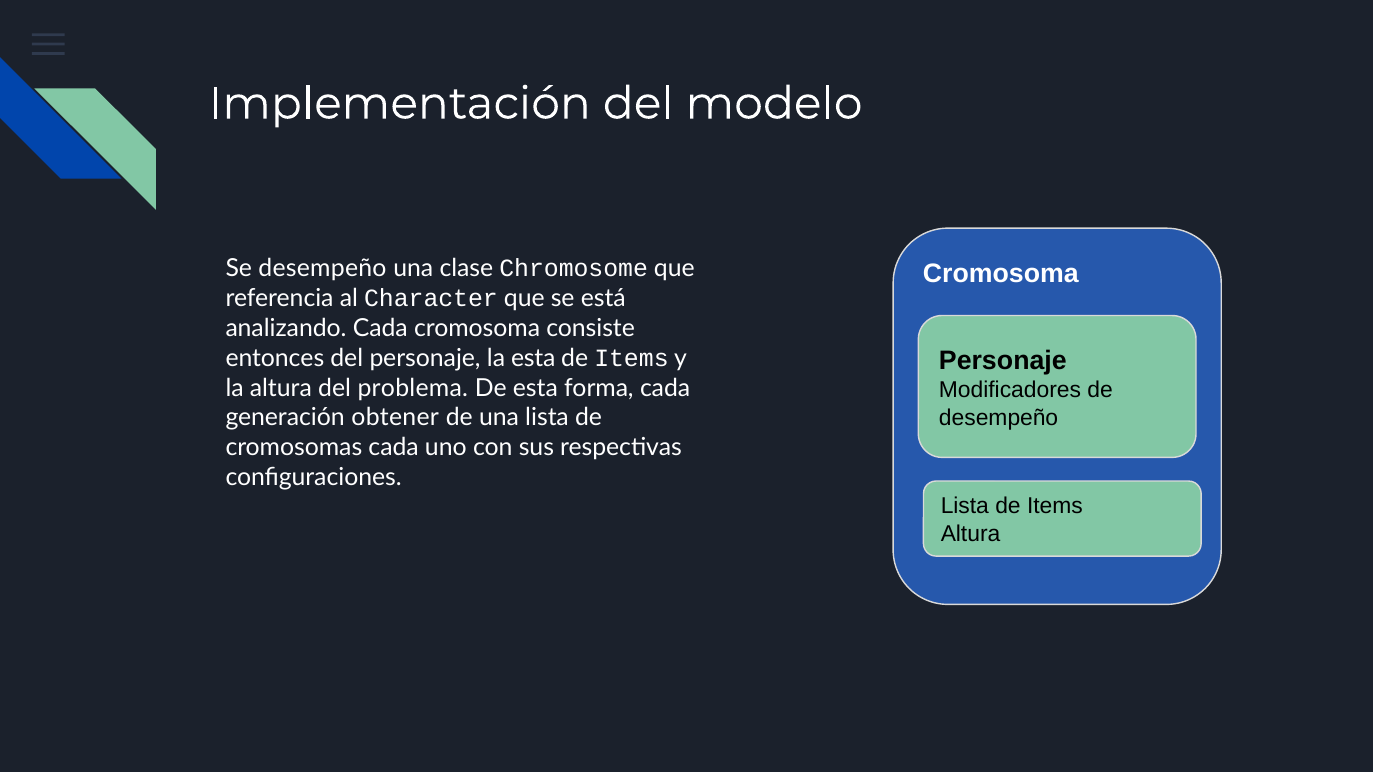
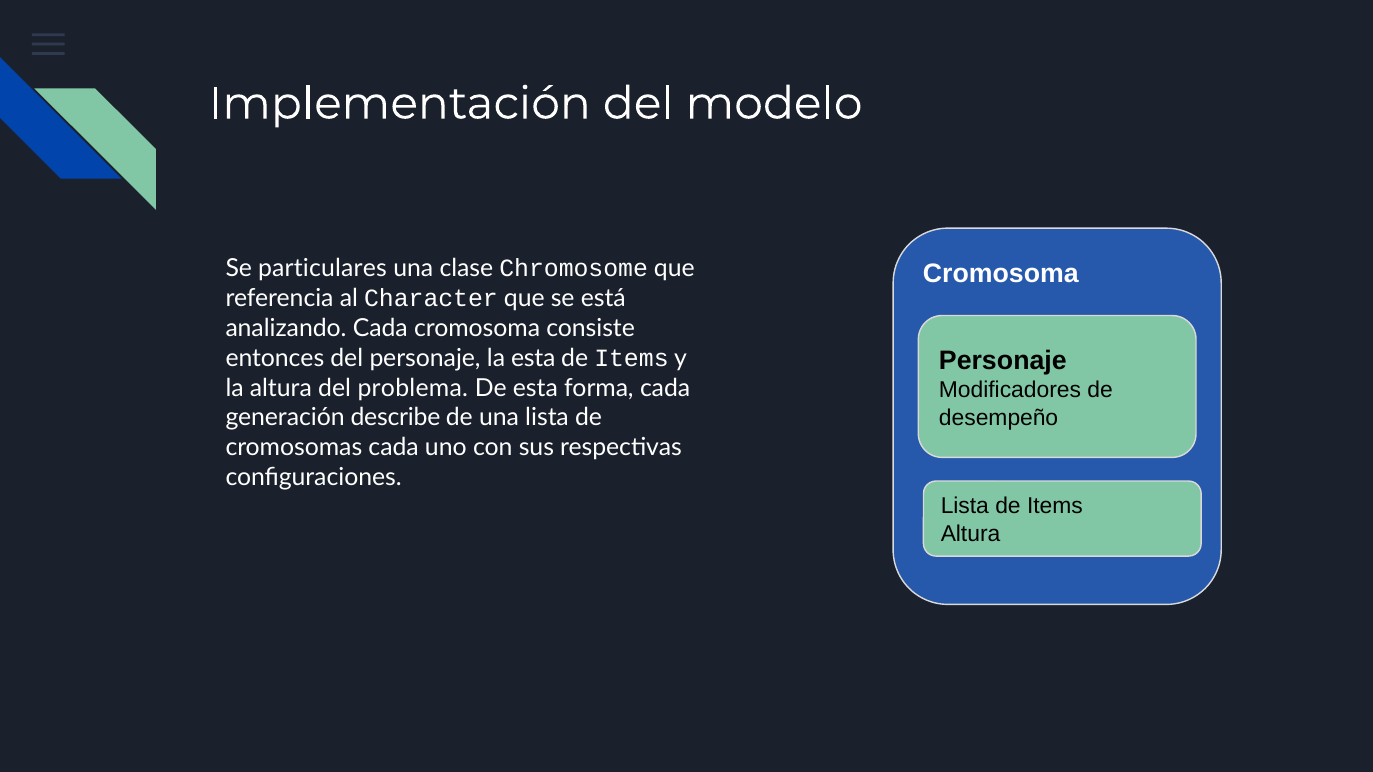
Se desempeño: desempeño -> particulares (322, 269)
obtener: obtener -> describe (395, 418)
